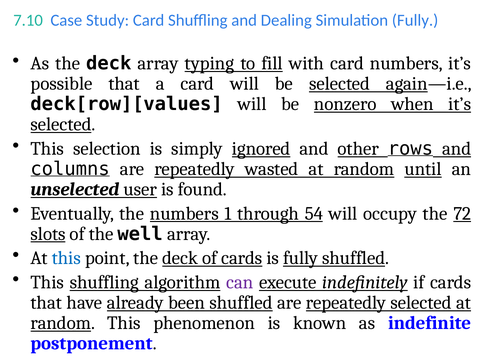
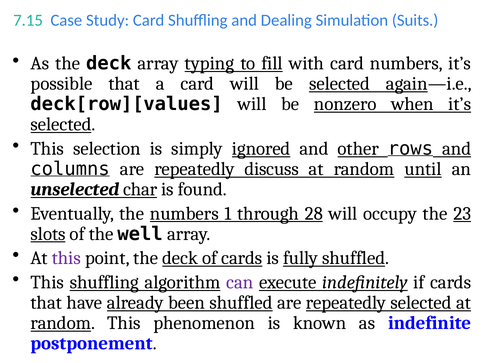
7.10: 7.10 -> 7.15 (28, 20)
Simulation Fully: Fully -> Suits (415, 20)
wasted: wasted -> discuss (272, 169)
user: user -> char (140, 189)
54: 54 -> 28 (314, 213)
72: 72 -> 23 (462, 213)
this colour: blue -> purple (66, 258)
